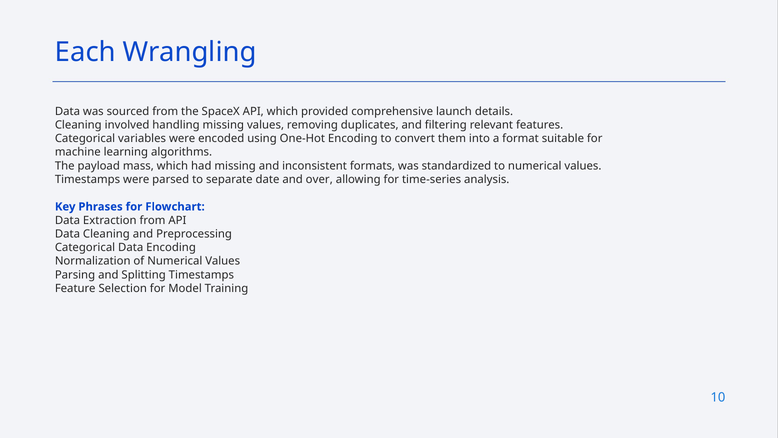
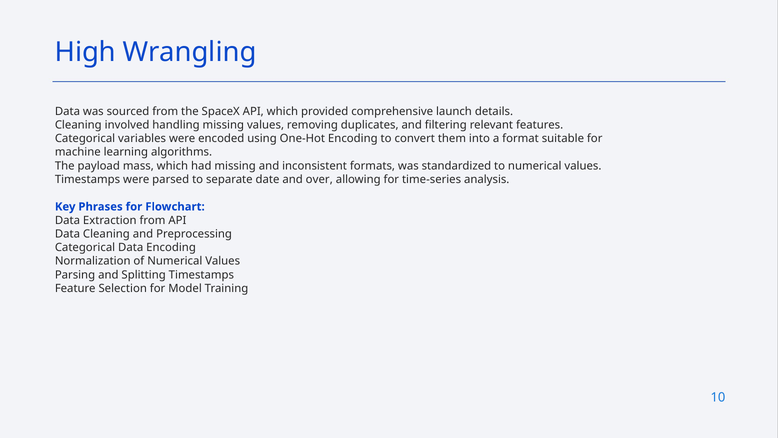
Each: Each -> High (85, 52)
